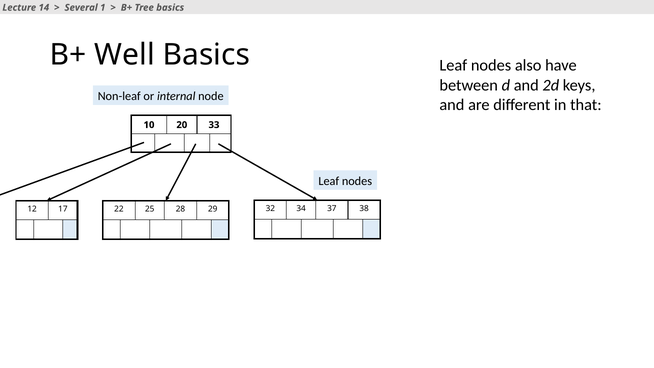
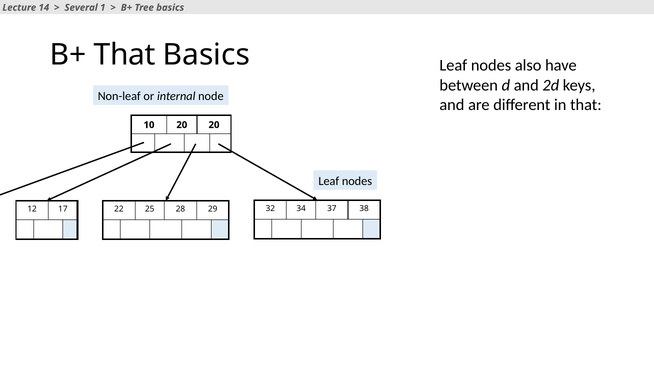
B+ Well: Well -> That (125, 55)
20 33: 33 -> 20 (214, 125)
